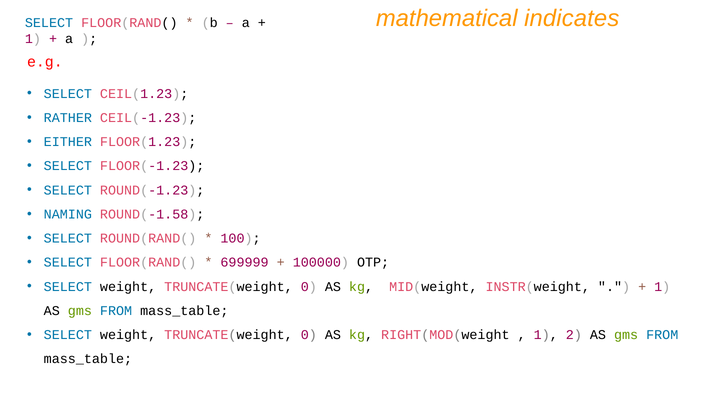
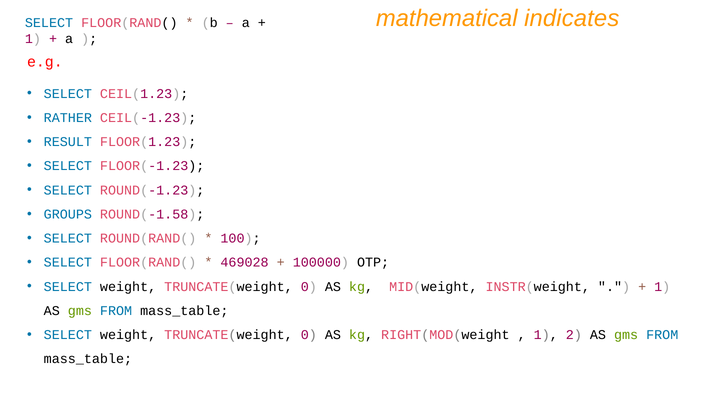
EITHER: EITHER -> RESULT (68, 142)
NAMING: NAMING -> GROUPS (68, 214)
699999: 699999 -> 469028 (245, 262)
